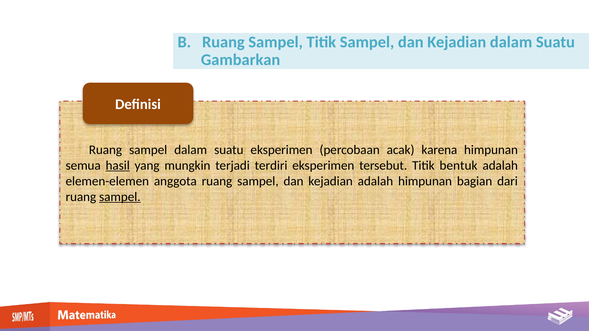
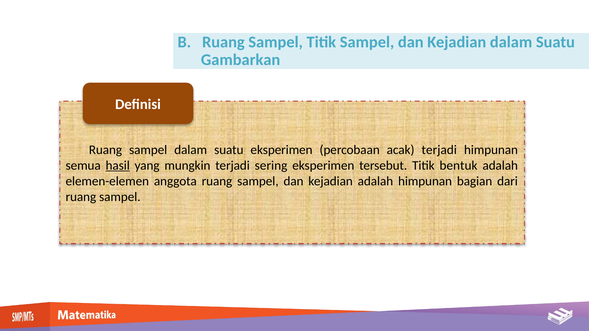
acak karena: karena -> terjadi (439, 150)
terdiri: terdiri -> sering (271, 166)
sampel underline: present -> none (120, 197)
